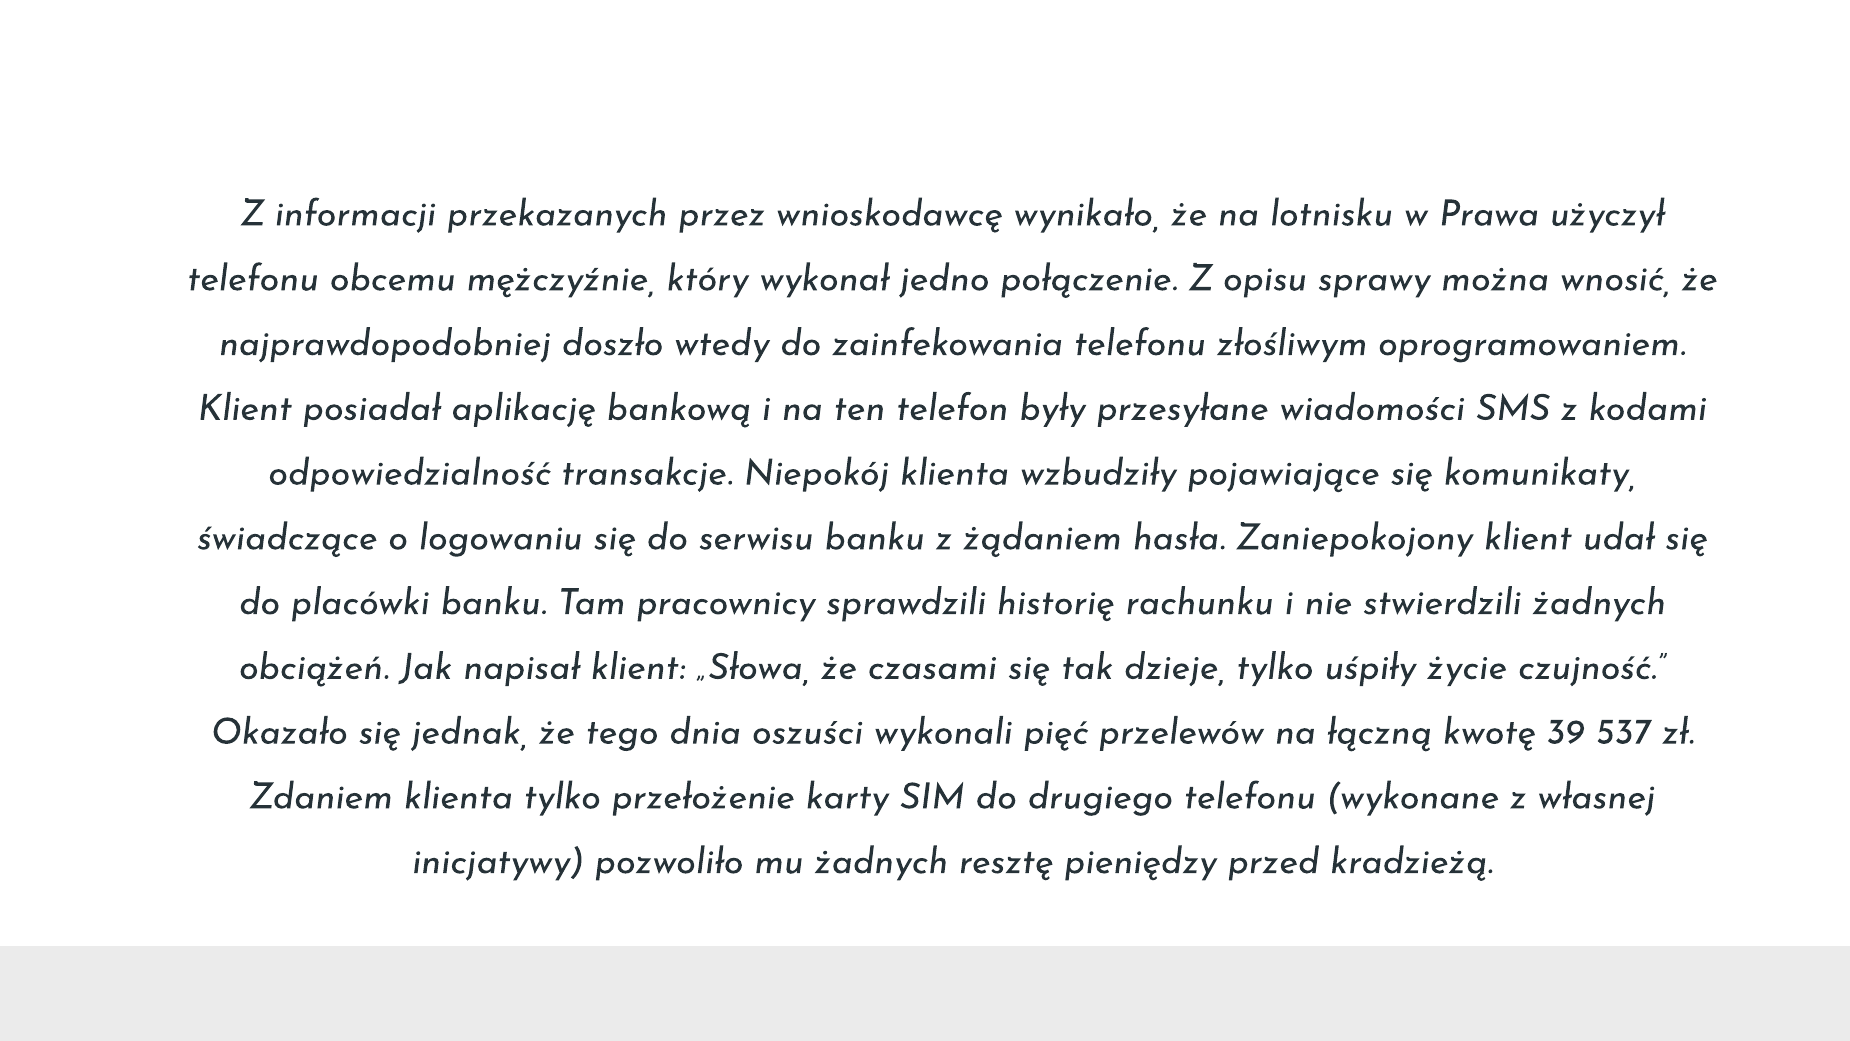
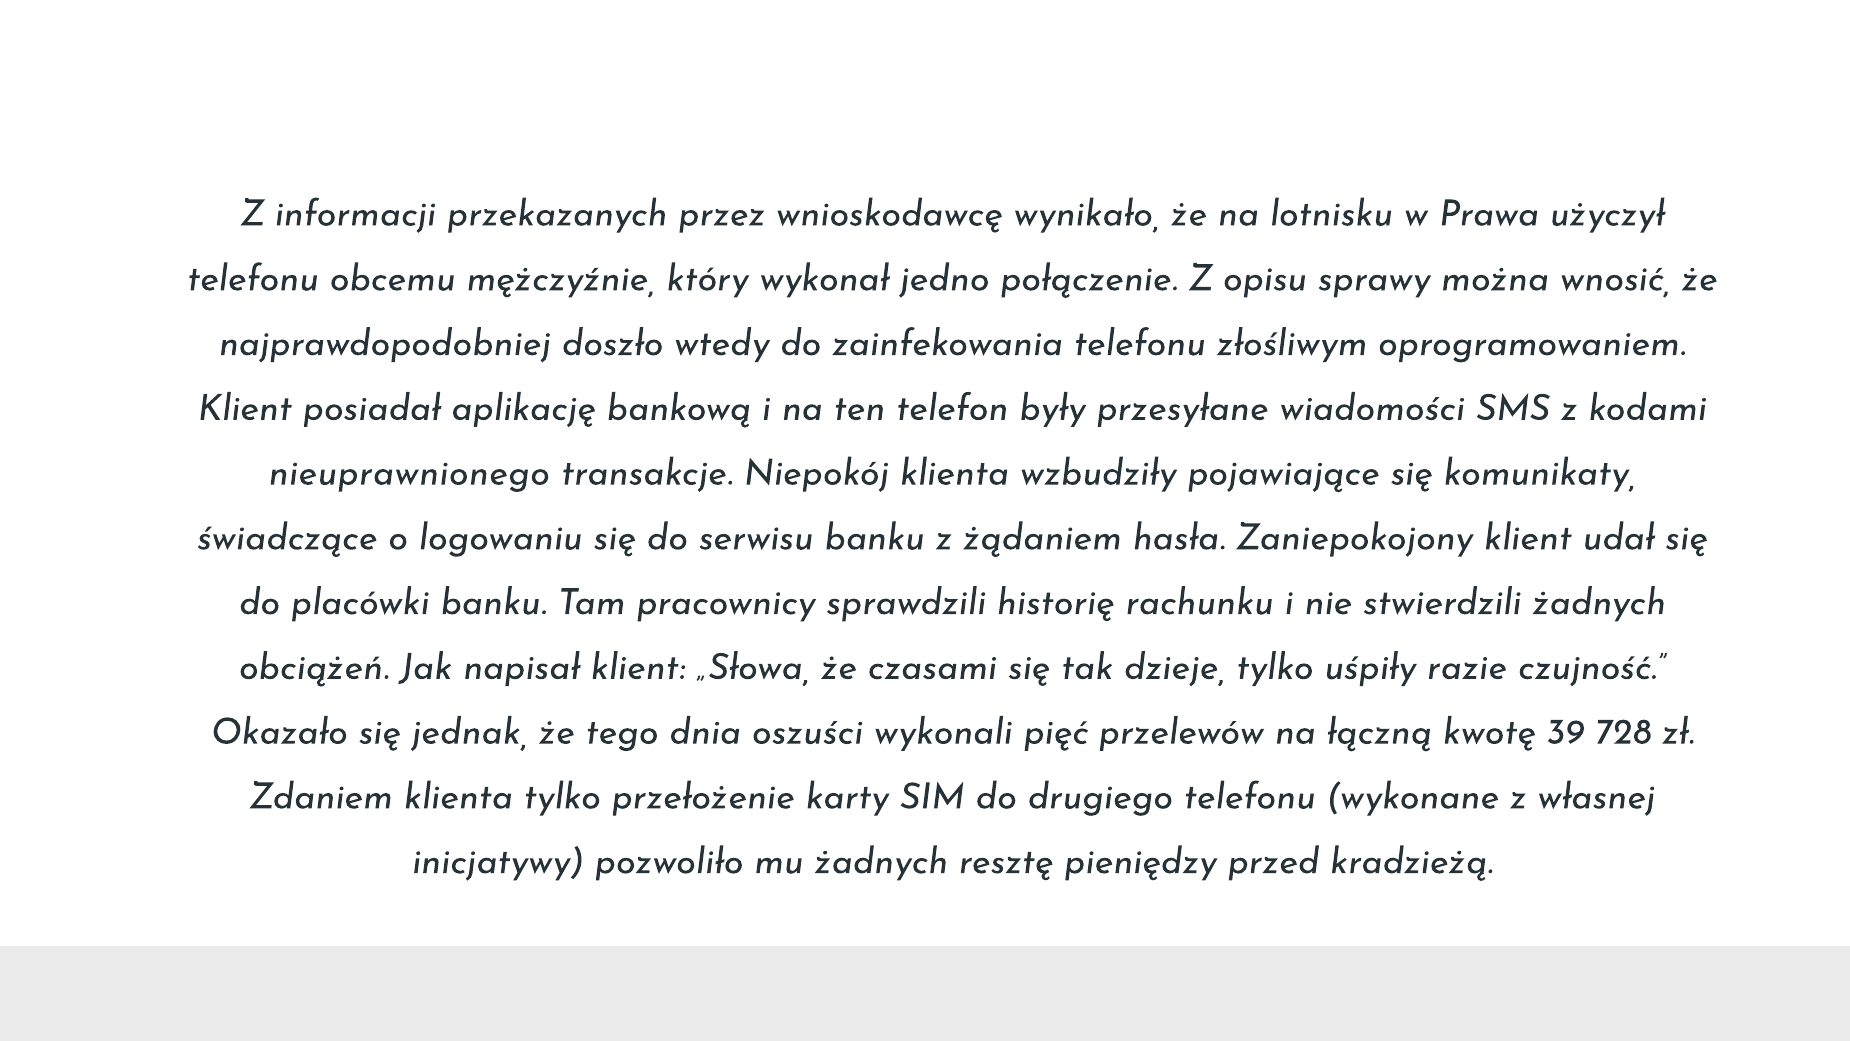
odpowiedzialność: odpowiedzialność -> nieuprawnionego (409, 473)
życie: życie -> razie (1467, 667)
537: 537 -> 728 (1624, 732)
